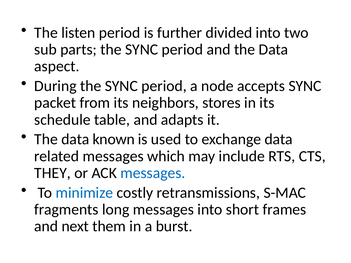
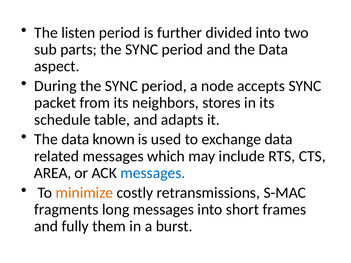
THEY: THEY -> AREA (53, 173)
minimize colour: blue -> orange (84, 193)
next: next -> fully (75, 227)
